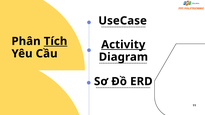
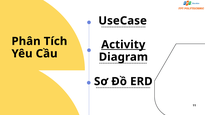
Tích underline: present -> none (56, 41)
